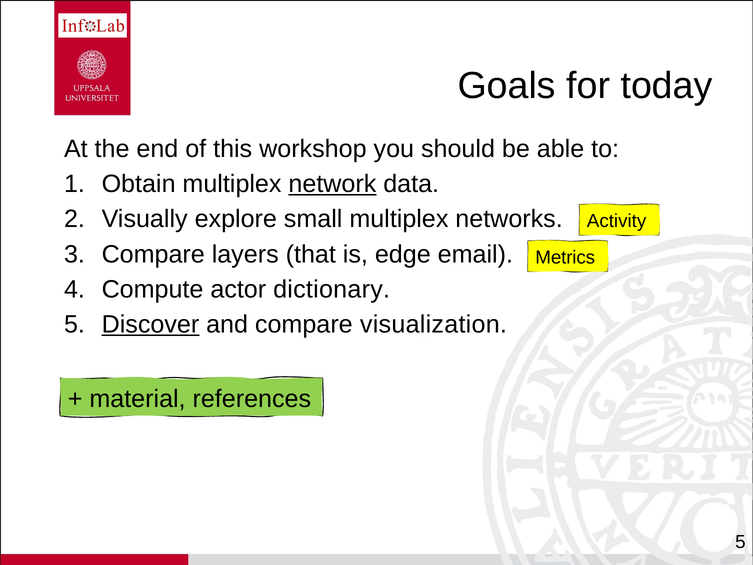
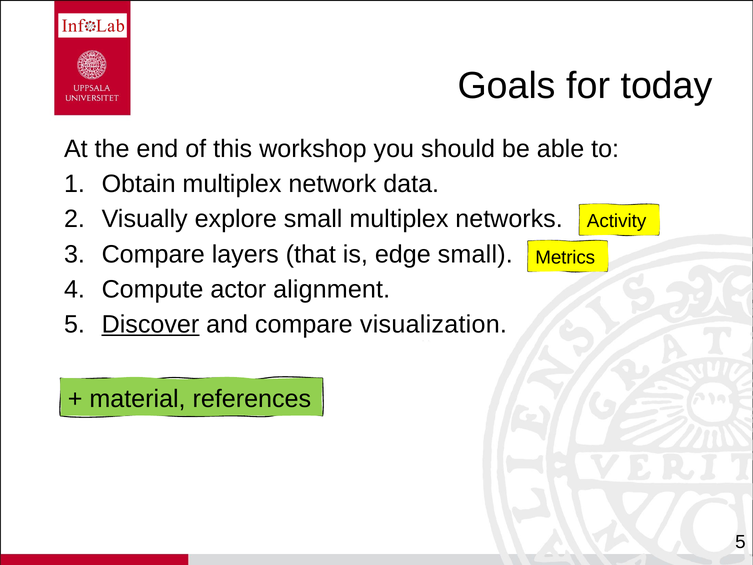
network underline: present -> none (332, 184)
edge email: email -> small (475, 254)
dictionary: dictionary -> alignment (332, 289)
